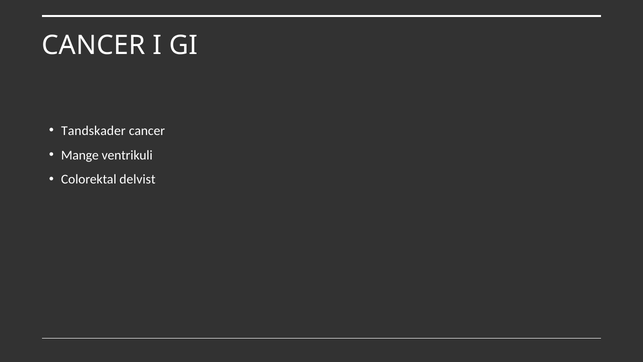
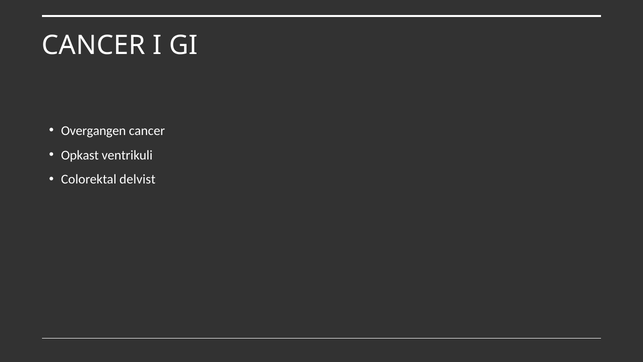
Tandskader: Tandskader -> Overgangen (94, 131)
Mange: Mange -> Opkast (80, 155)
